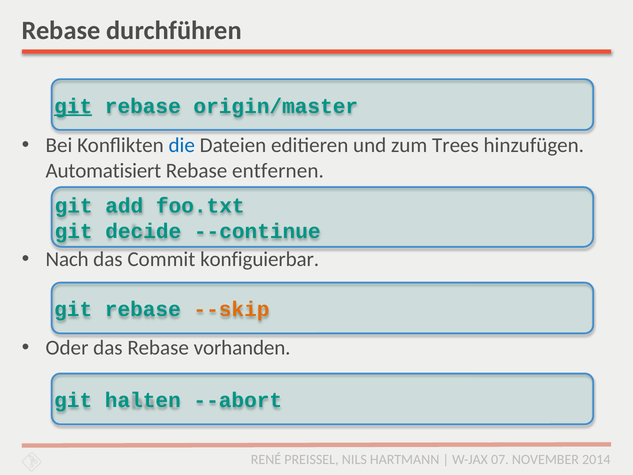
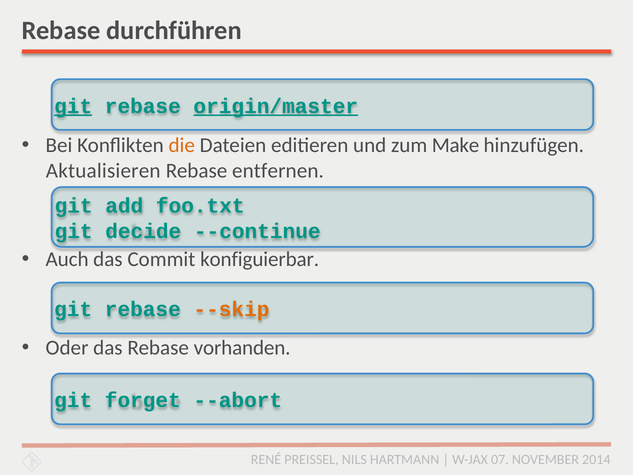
origin/master underline: none -> present (276, 106)
die colour: blue -> orange (182, 145)
Trees: Trees -> Make (456, 145)
Automatisiert: Automatisiert -> Aktualisieren (103, 171)
Nach: Nach -> Auch (67, 259)
halten: halten -> forget (143, 400)
